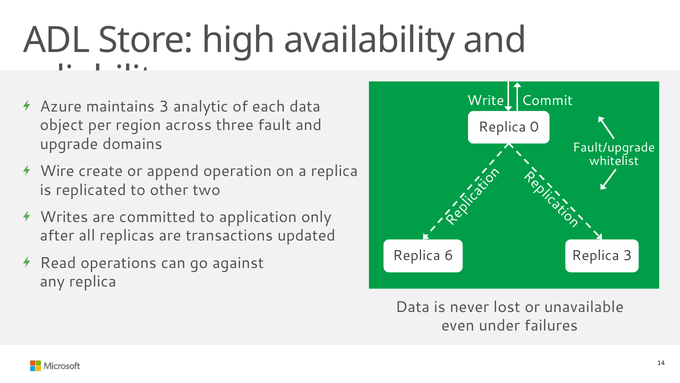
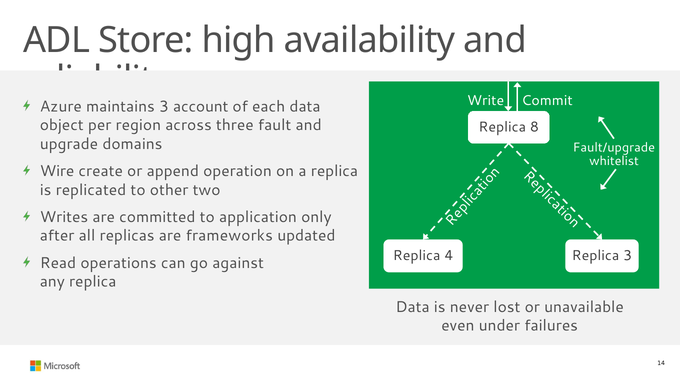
analytic: analytic -> account (201, 106)
0: 0 -> 8 (534, 127)
transactions: transactions -> frameworks (229, 236)
6: 6 -> 4 (449, 255)
